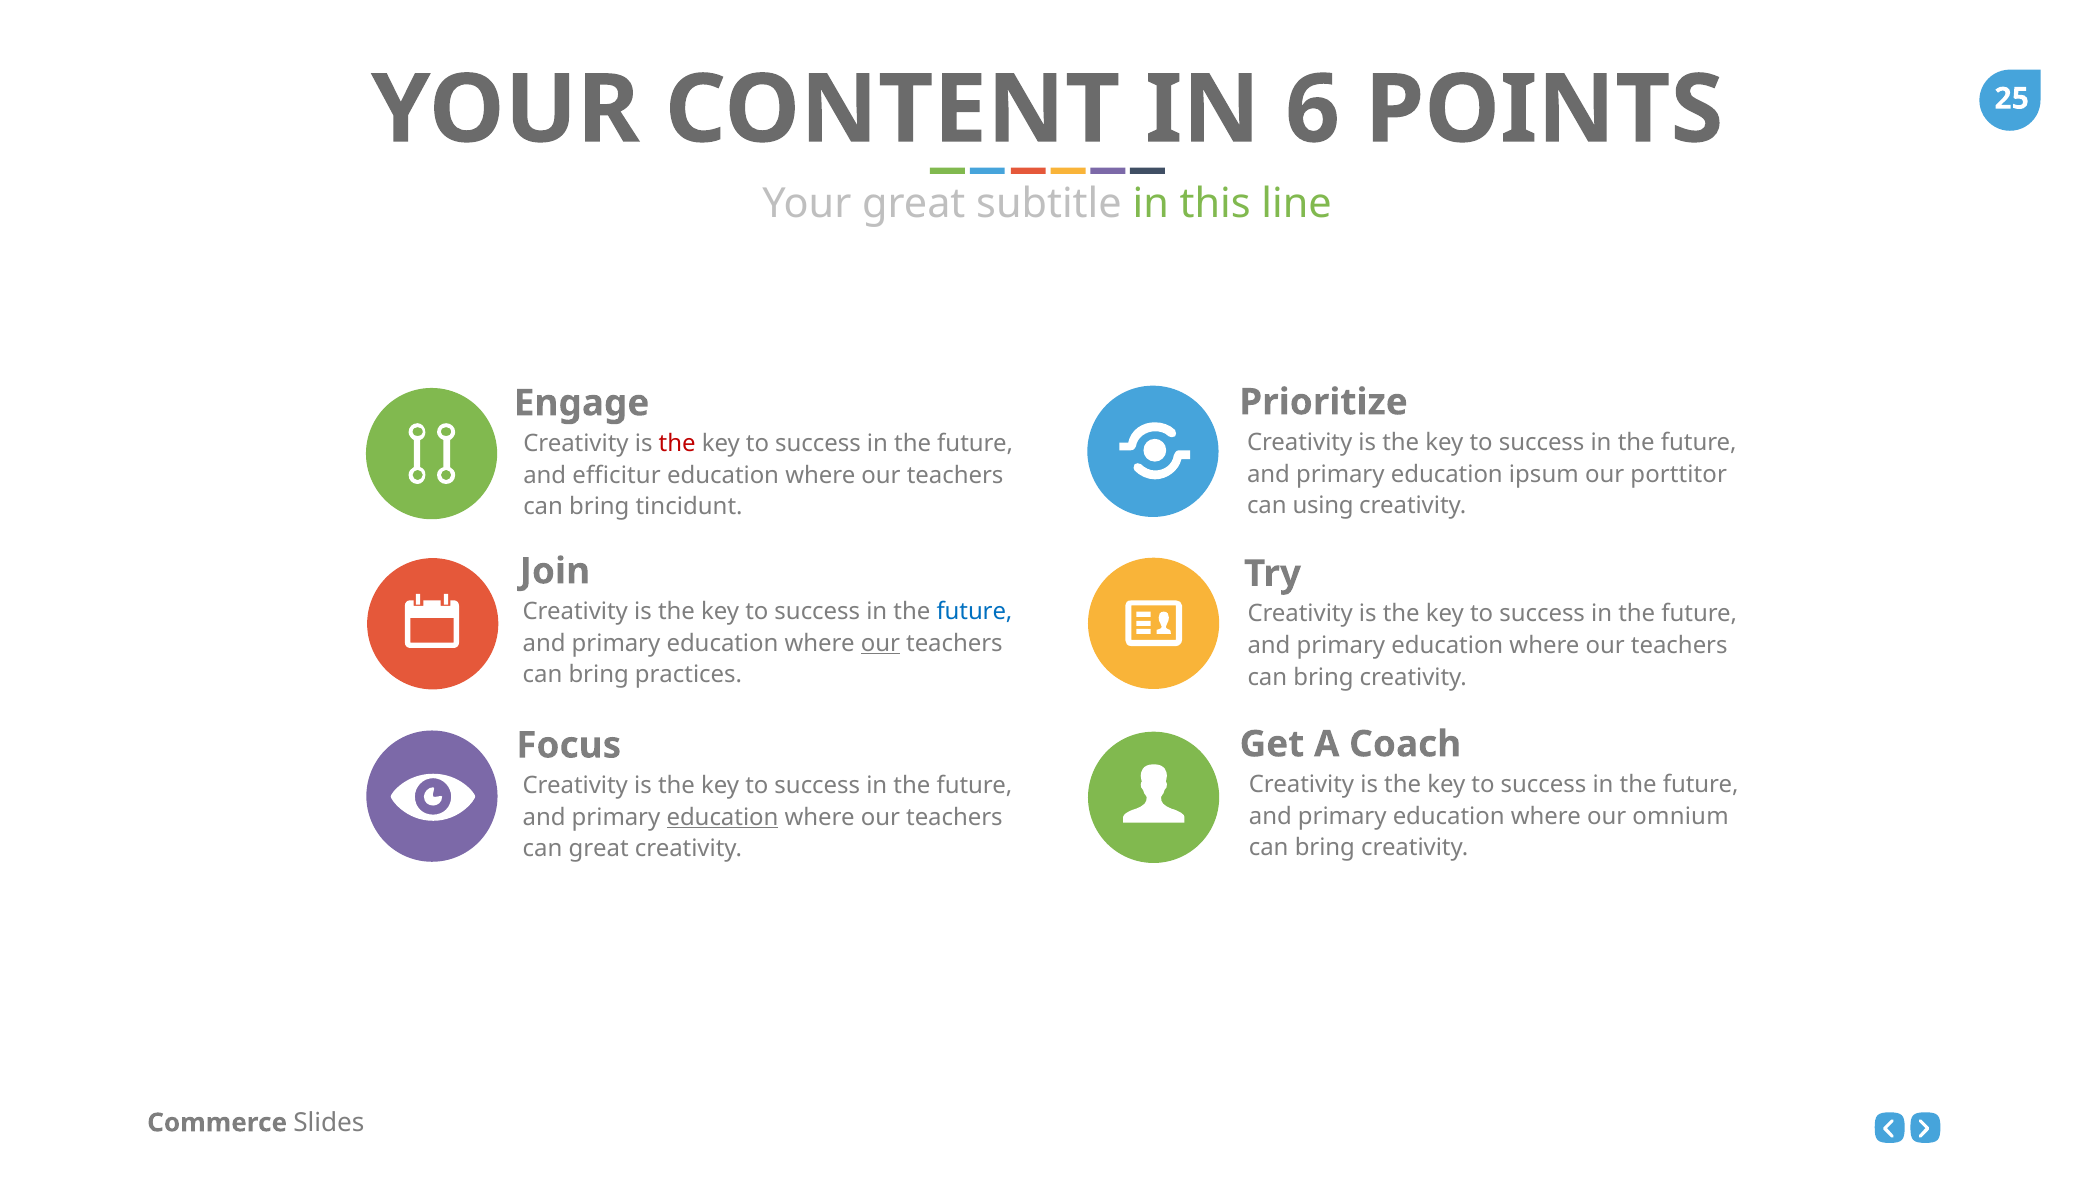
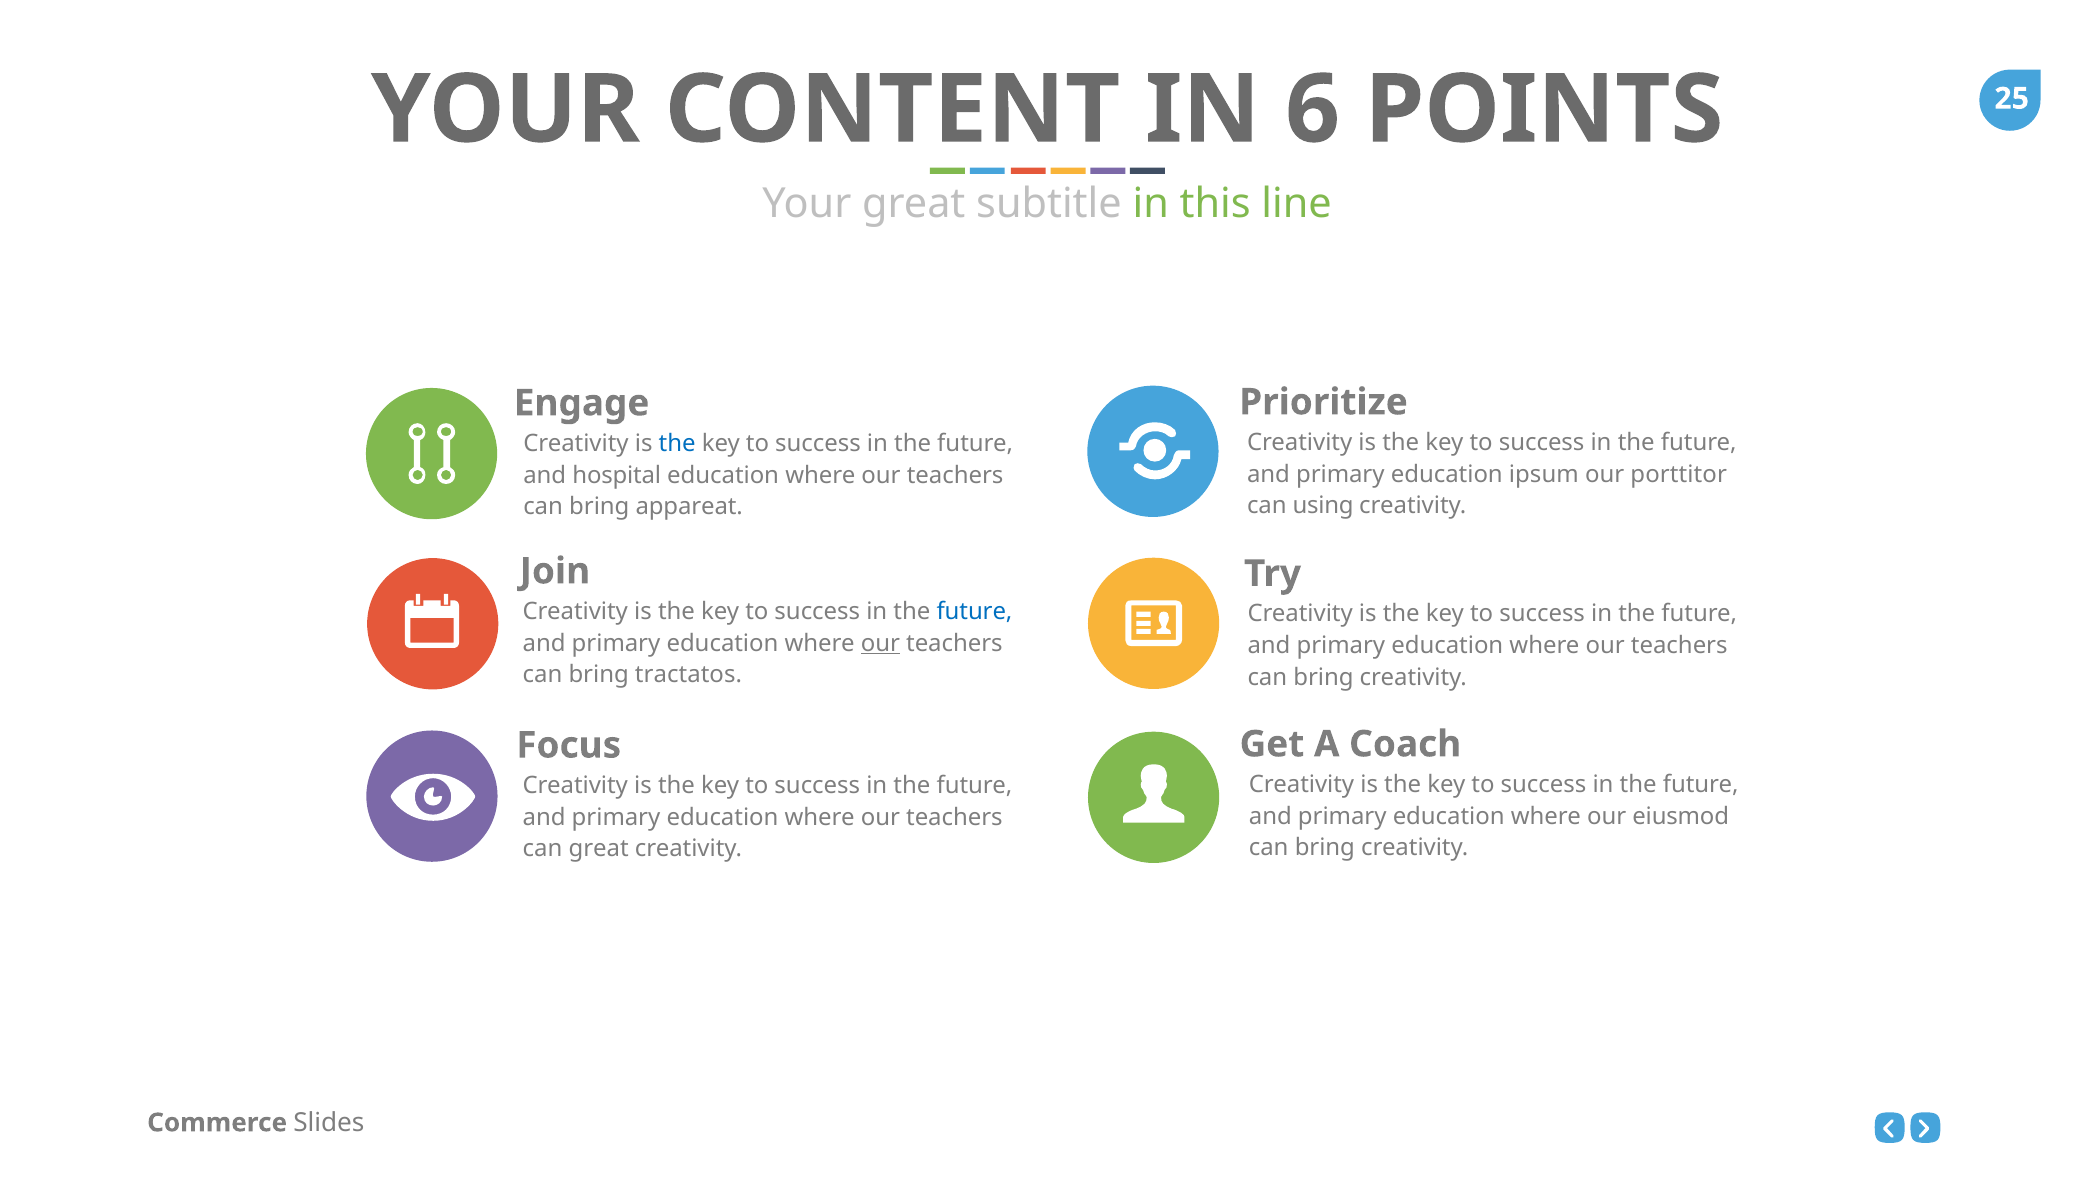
the colour: red -> blue (677, 443)
efficitur: efficitur -> hospital (617, 475)
tincidunt: tincidunt -> appareat (689, 507)
practices: practices -> tractatos (688, 675)
omnium: omnium -> eiusmod (1681, 816)
education underline: present -> none (722, 817)
